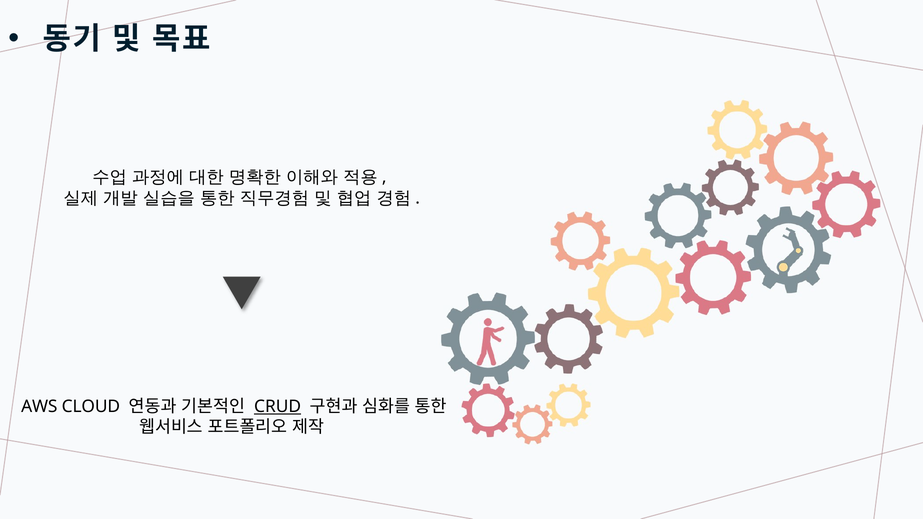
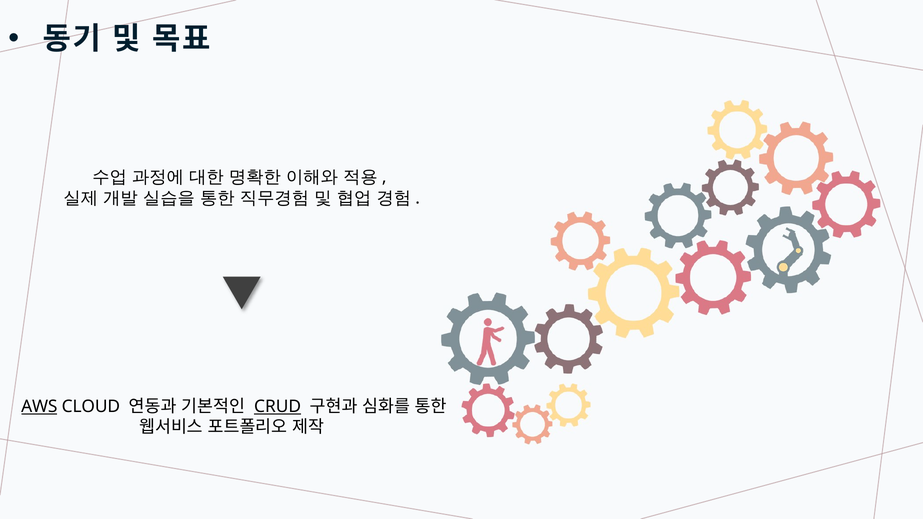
AWS underline: none -> present (39, 407)
